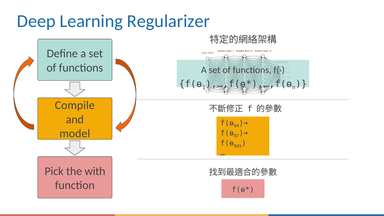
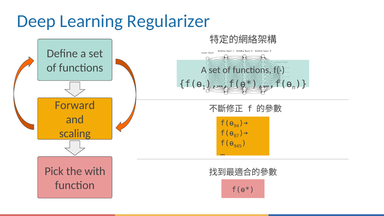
Compile: Compile -> Forward (75, 105)
model: model -> scaling (75, 133)
